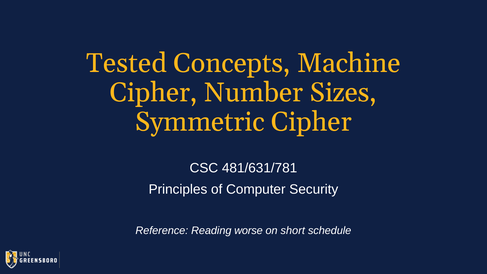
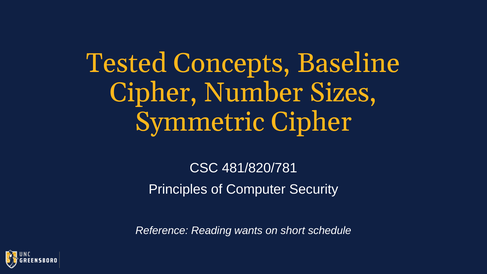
Machine: Machine -> Baseline (349, 63)
481/631/781: 481/631/781 -> 481/820/781 (260, 168)
worse: worse -> wants (248, 231)
